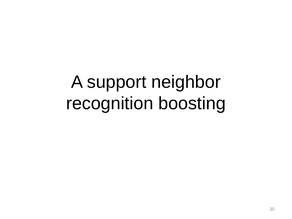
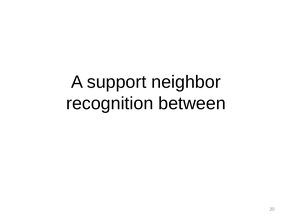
boosting: boosting -> between (192, 103)
